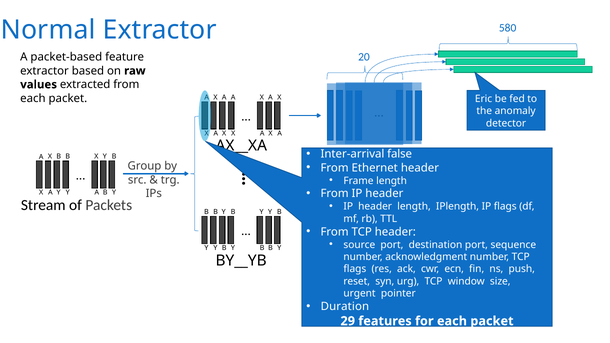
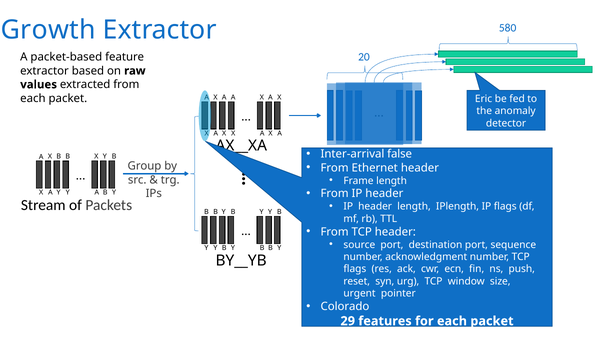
Normal: Normal -> Growth (48, 30)
Duration: Duration -> Colorado (345, 307)
